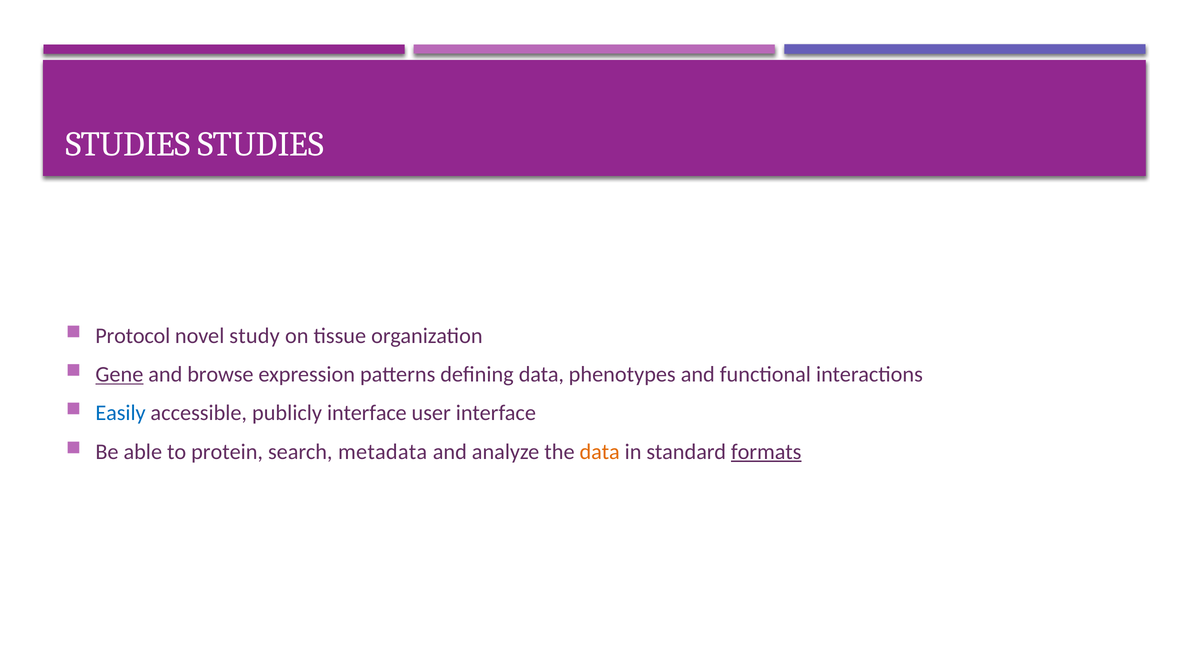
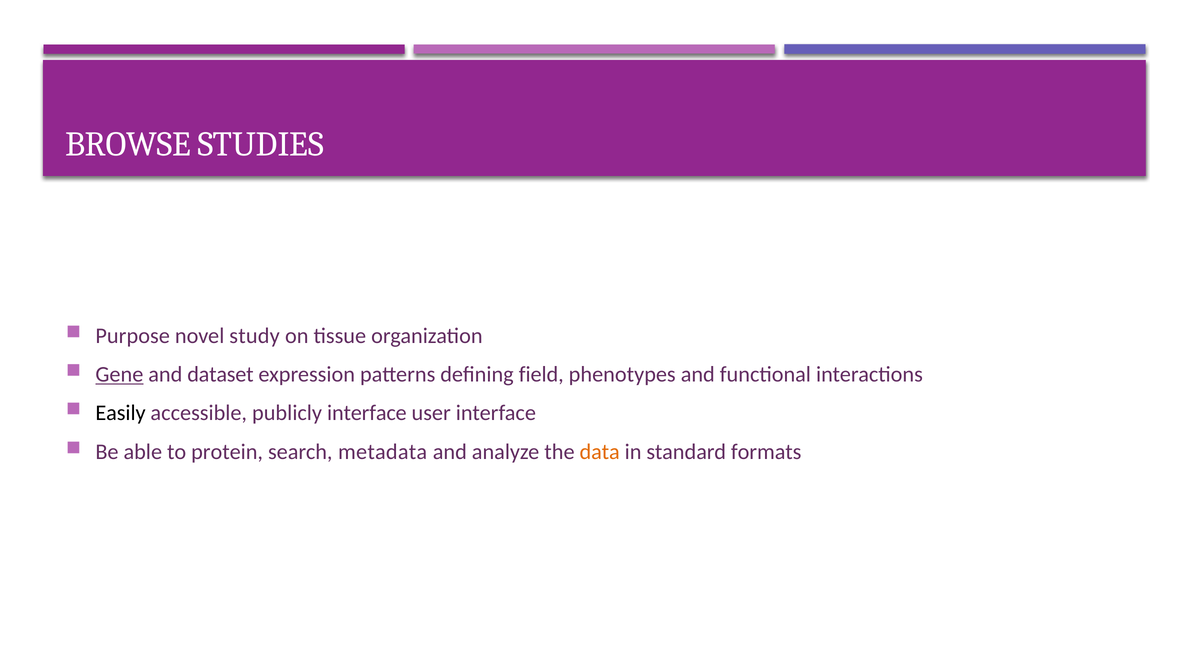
STUDIES: STUDIES -> BROWSE (128, 144)
Protocol: Protocol -> Purpose (133, 336)
browse: browse -> dataset (220, 374)
defining data: data -> field (541, 374)
Easily colour: blue -> black (121, 413)
formats underline: present -> none (766, 452)
